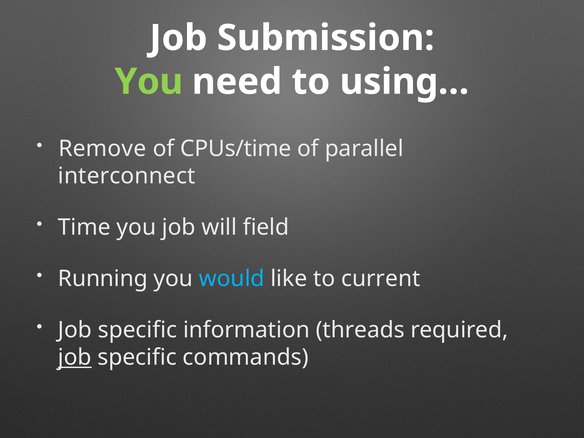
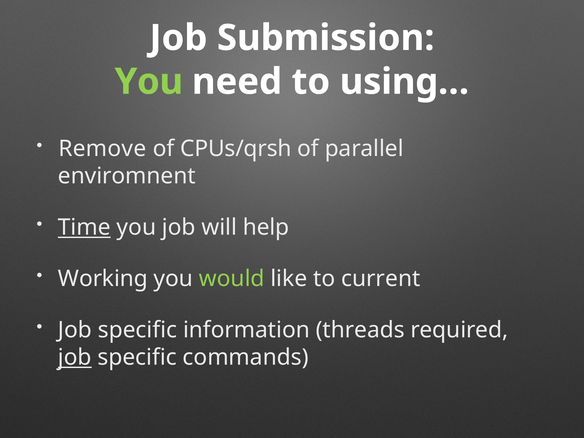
CPUs/time: CPUs/time -> CPUs/qrsh (236, 149)
interconnect: interconnect -> enviromnent (127, 176)
Time underline: none -> present (84, 227)
field: field -> help (266, 227)
Running: Running -> Working (103, 279)
would colour: light blue -> light green (232, 279)
